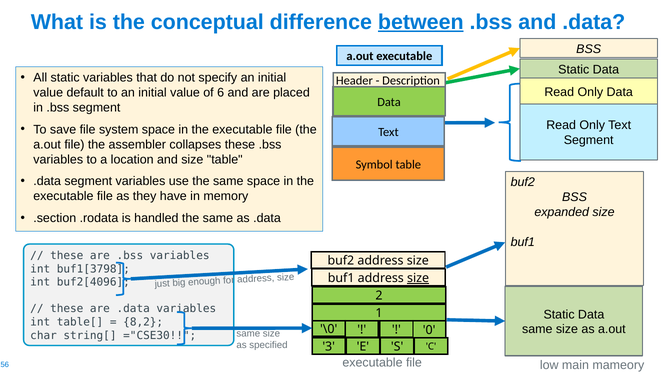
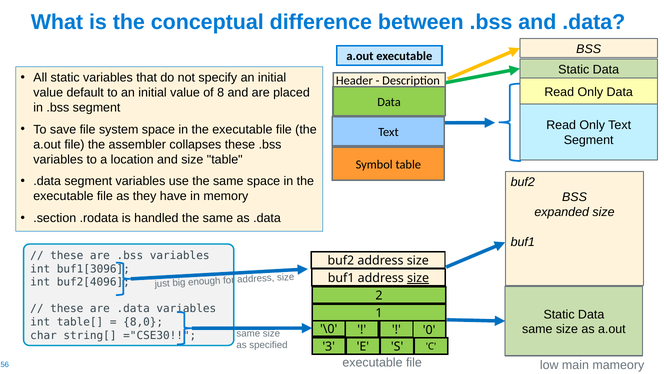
between underline: present -> none (421, 22)
6: 6 -> 8 (221, 93)
buf1[3798: buf1[3798 -> buf1[3096 (93, 269)
8,2: 8,2 -> 8,0 (143, 322)
